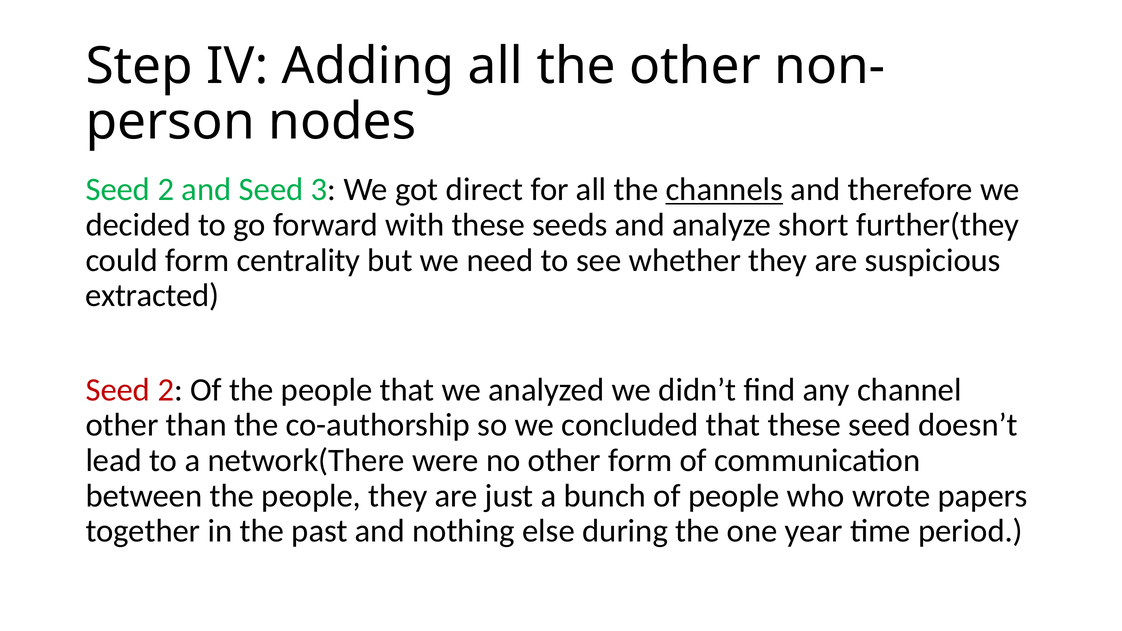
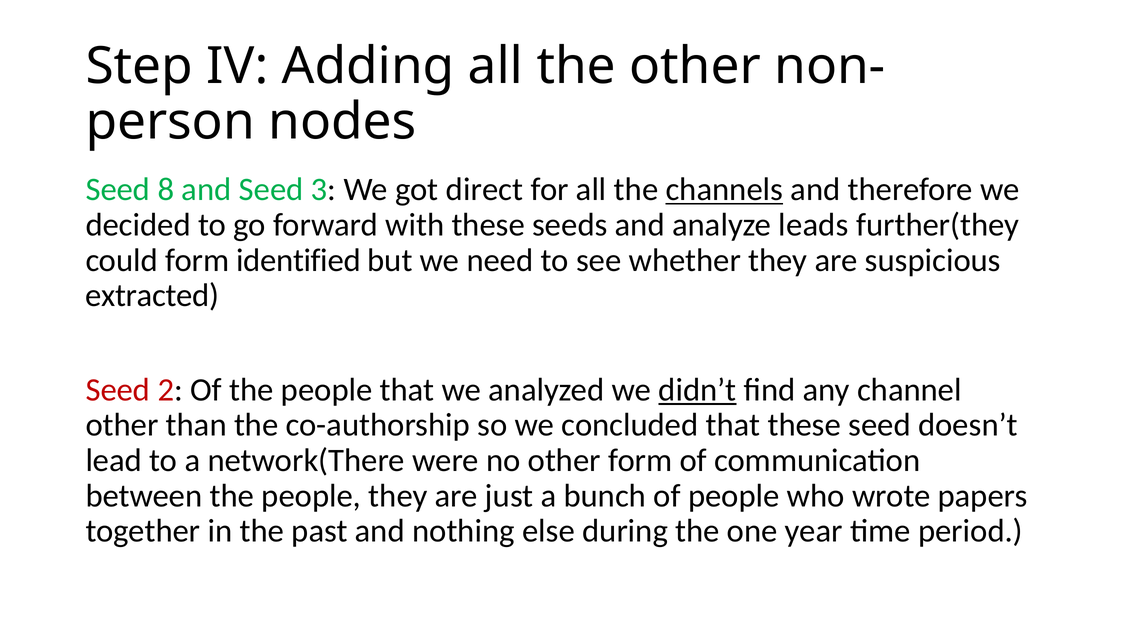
2: 2 -> 8 (166, 190)
short: short -> leads (814, 225)
centrality: centrality -> identified (298, 260)
didn’t underline: none -> present (697, 390)
